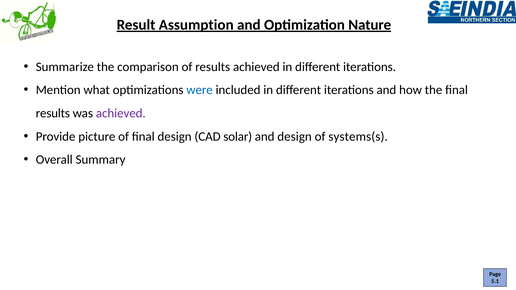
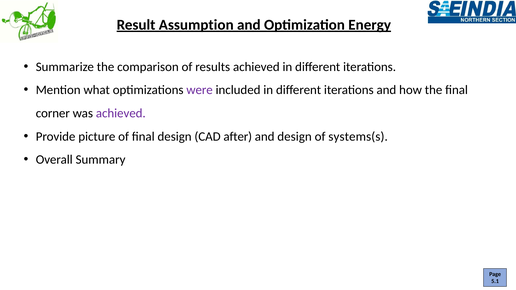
Nature: Nature -> Energy (370, 25)
were colour: blue -> purple (200, 90)
results: results -> corner (53, 113)
solar: solar -> after (238, 137)
